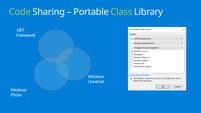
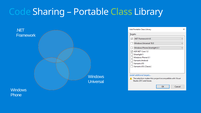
Code colour: light green -> light blue (20, 12)
